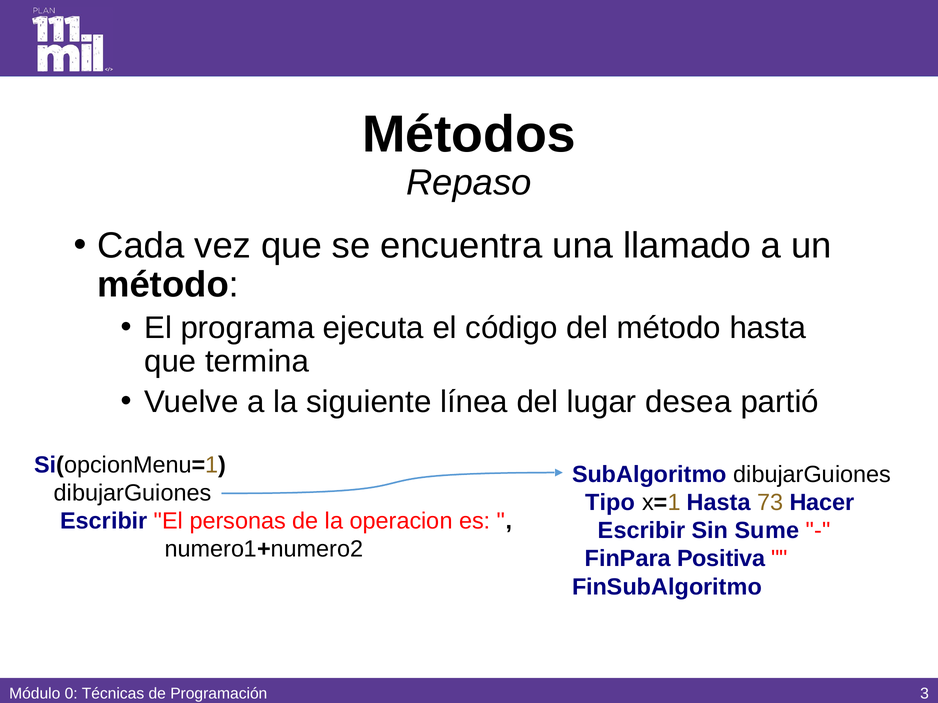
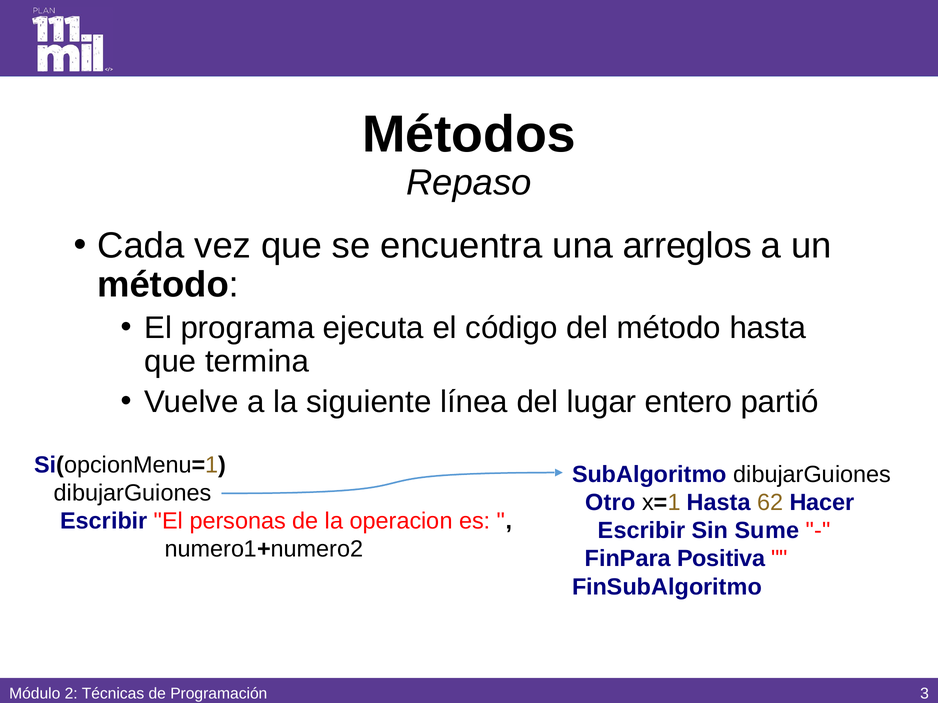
llamado: llamado -> arreglos (687, 246)
desea: desea -> entero (689, 402)
Tipo: Tipo -> Otro (610, 503)
73: 73 -> 62 (770, 503)
0: 0 -> 2 (71, 694)
